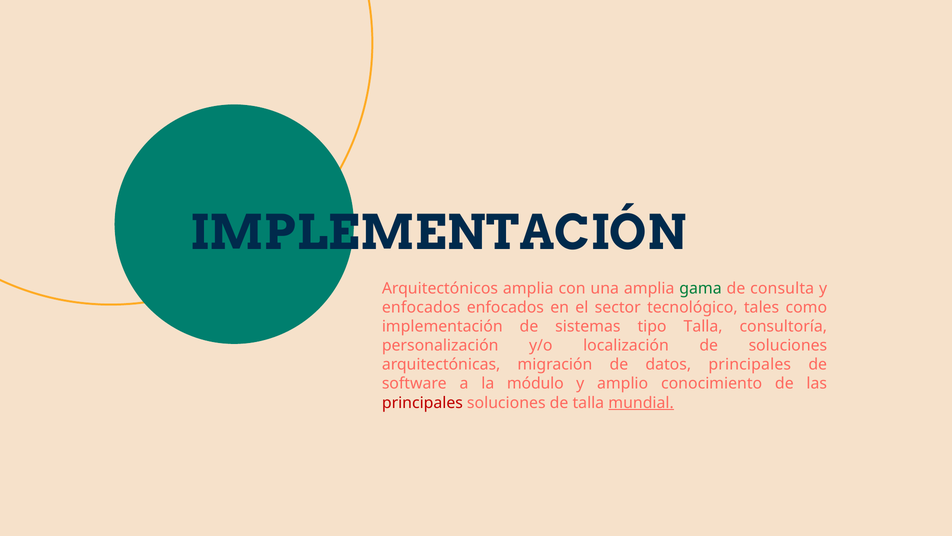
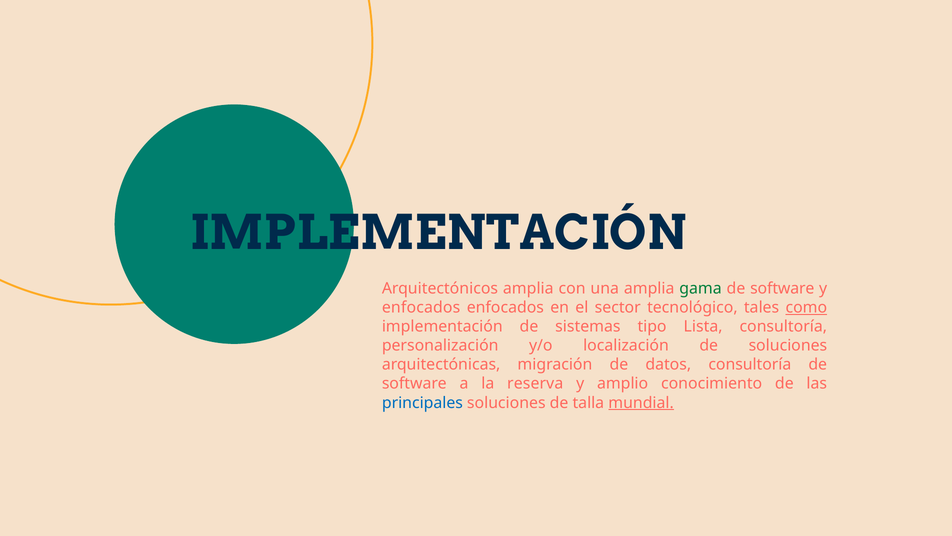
consulta: consulta -> software (782, 288)
como underline: none -> present (806, 307)
tipo Talla: Talla -> Lista (703, 326)
datos principales: principales -> consultoría (750, 364)
módulo: módulo -> reserva (535, 383)
principales colour: red -> blue (422, 402)
